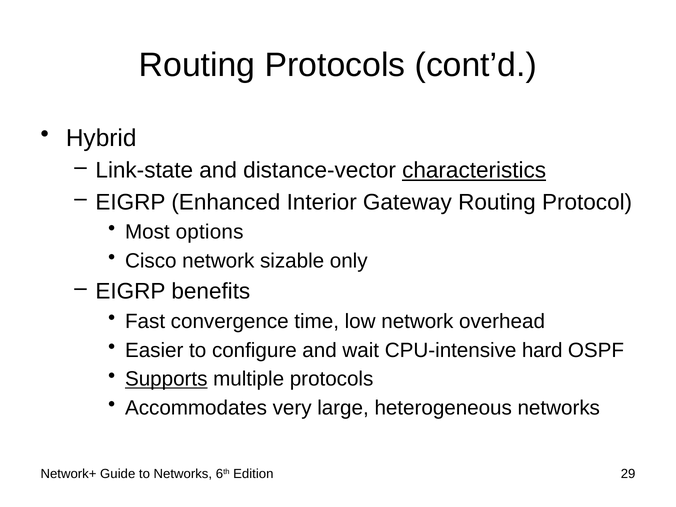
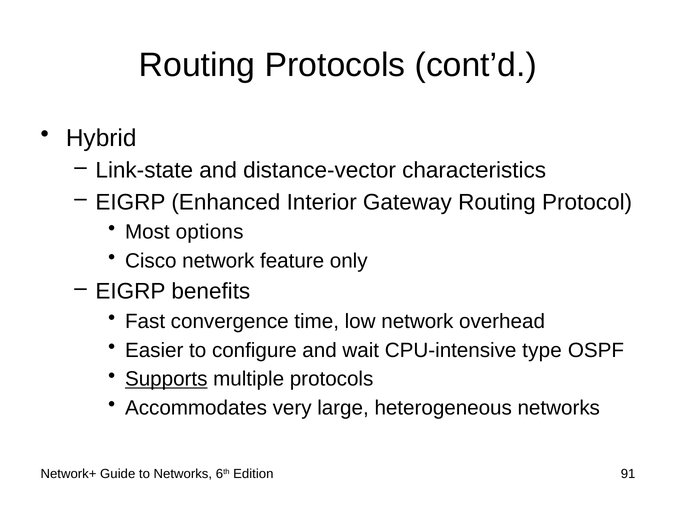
characteristics underline: present -> none (474, 171)
sizable: sizable -> feature (292, 261)
hard: hard -> type (542, 350)
29: 29 -> 91 (628, 474)
